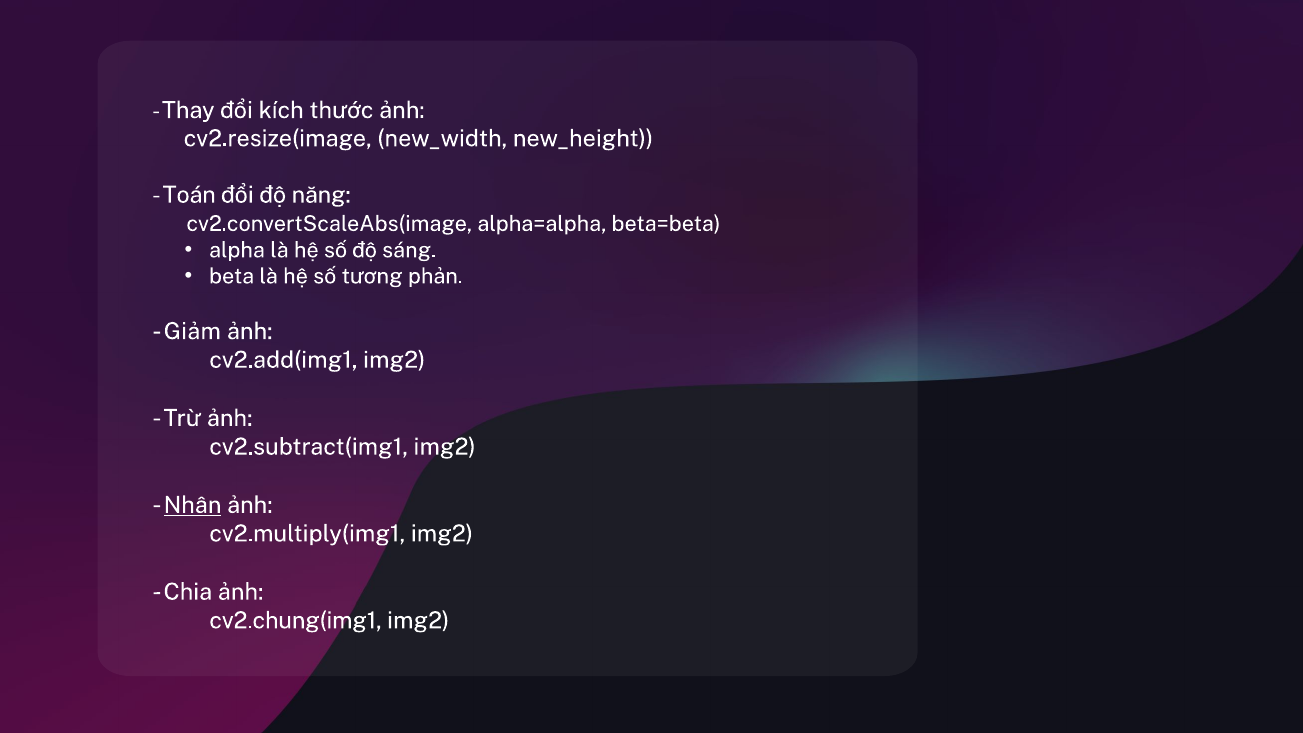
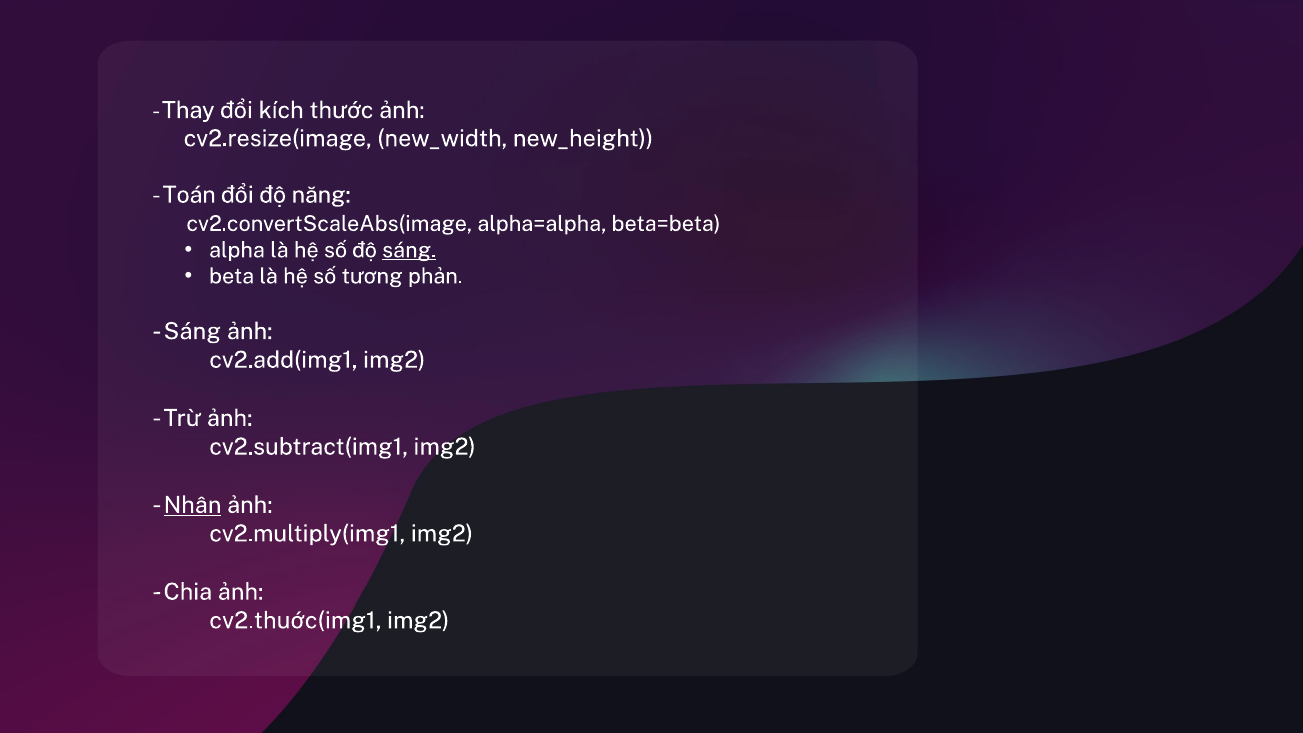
sáng underline: none -> present (409, 250)
Giảm: Giảm -> Sáng (192, 331)
cv2.chung(img1: cv2.chung(img1 -> cv2.thuớc(img1 (295, 620)
